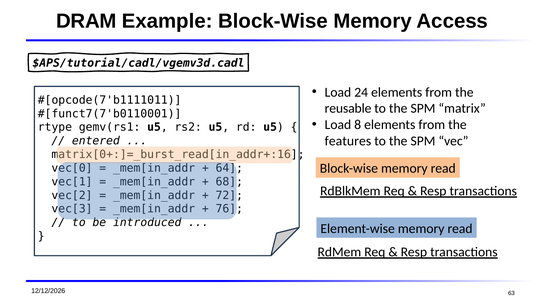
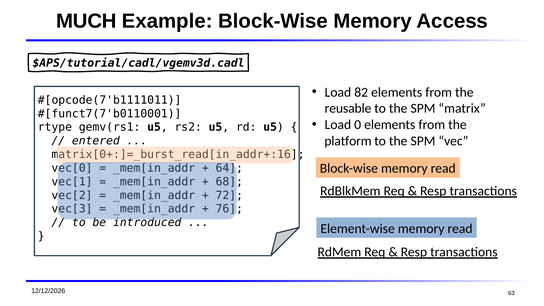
DRAM: DRAM -> MUCH (86, 21)
24: 24 -> 82 (361, 92)
8: 8 -> 0 (358, 125)
features: features -> platform (348, 141)
